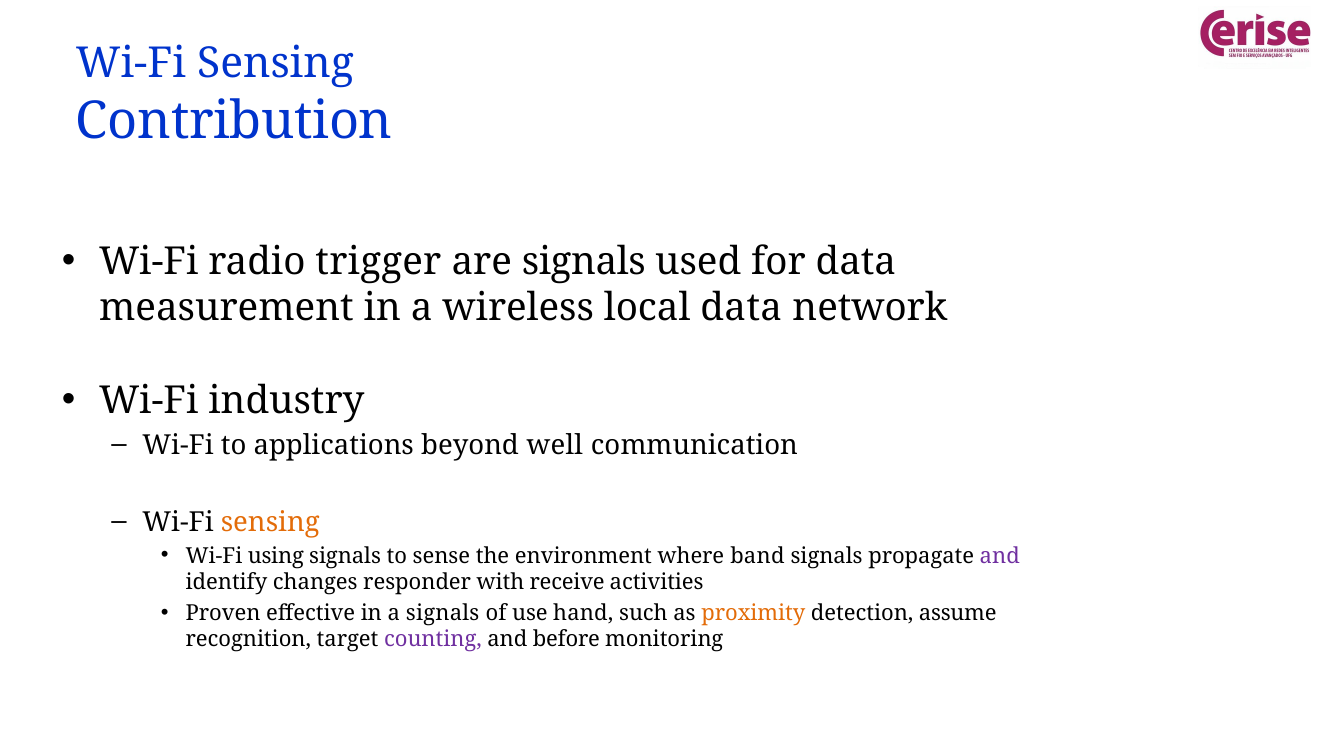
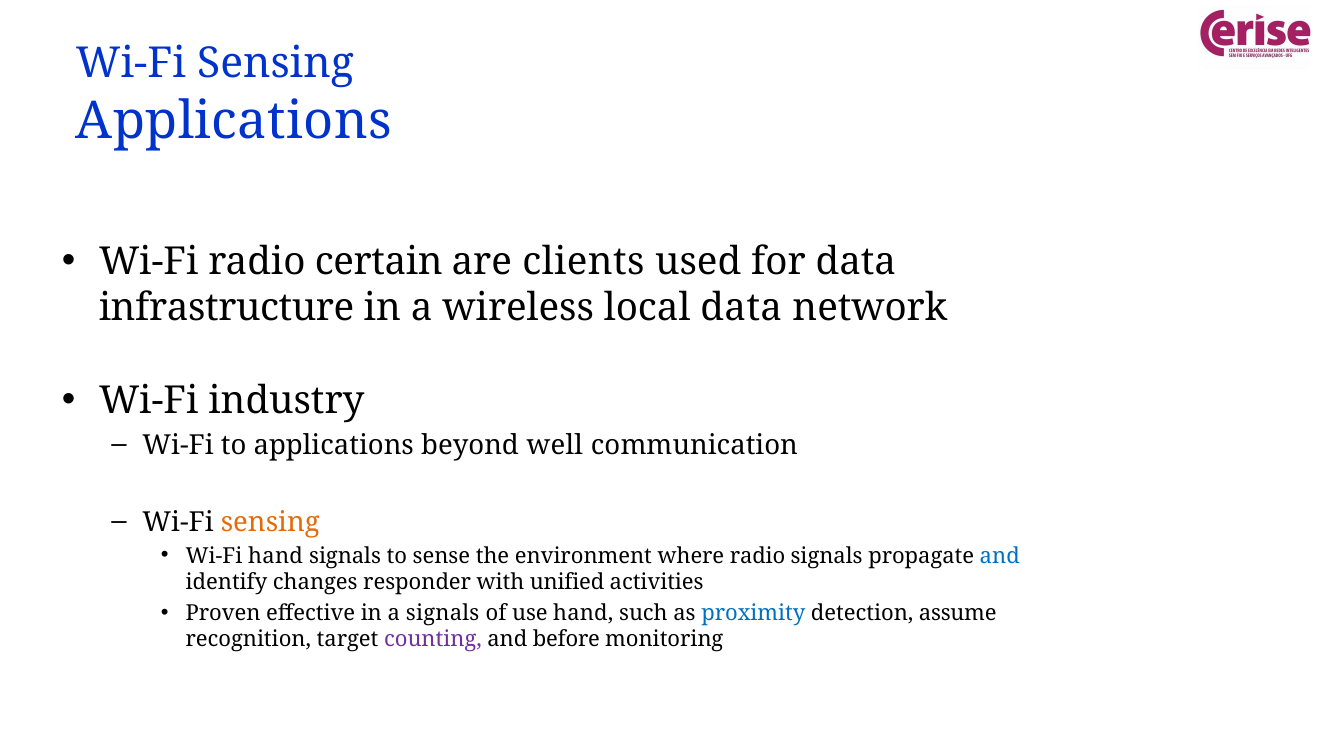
Contribution: Contribution -> Applications (234, 121)
trigger: trigger -> certain (379, 262)
are signals: signals -> clients (583, 262)
measurement: measurement -> infrastructure (227, 308)
Wi-Fi using: using -> hand (276, 556)
where band: band -> radio (758, 556)
and colour: purple -> blue (1000, 556)
receive: receive -> unified (567, 582)
proximity colour: orange -> blue (753, 613)
